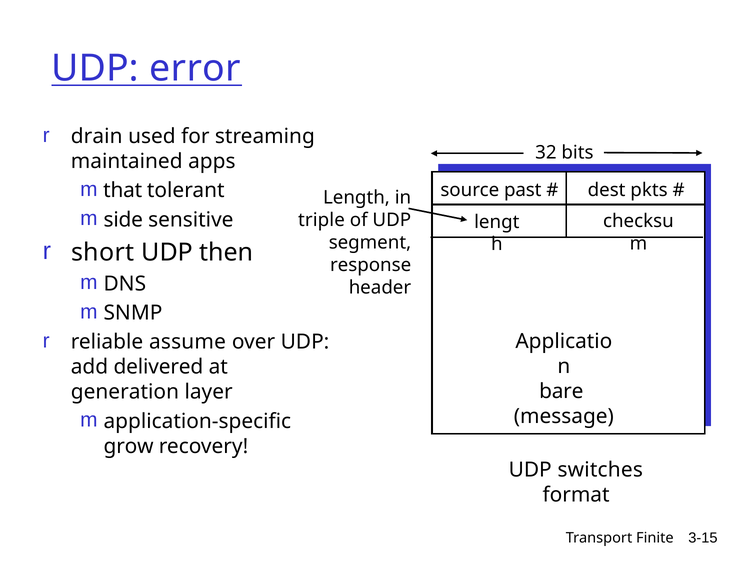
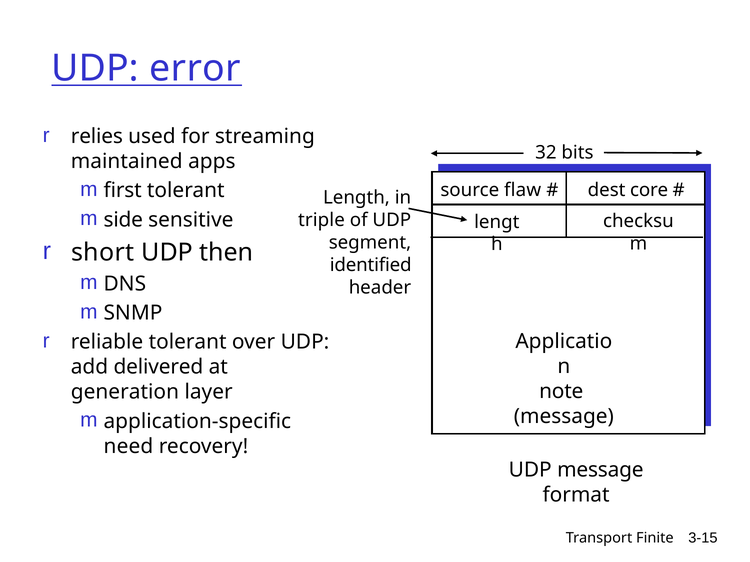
drain: drain -> relies (97, 136)
that: that -> first (123, 191)
past: past -> flaw (523, 190)
pkts: pkts -> core (649, 190)
response: response -> identified (371, 265)
reliable assume: assume -> tolerant (188, 342)
bare: bare -> note (561, 392)
grow: grow -> need (128, 447)
UDP switches: switches -> message (600, 470)
